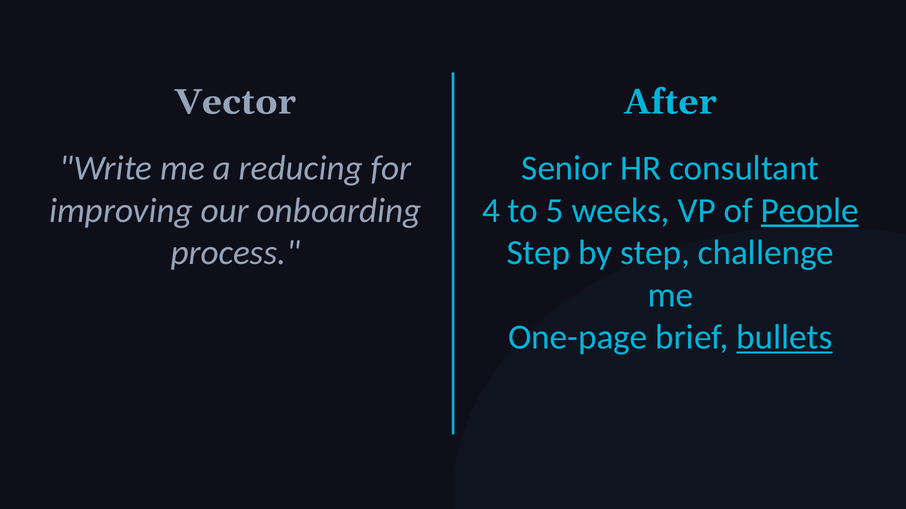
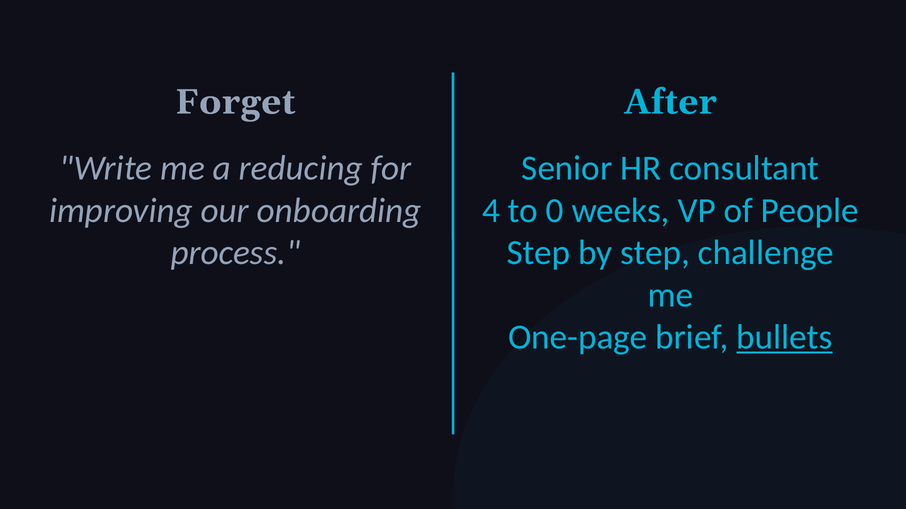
Vector: Vector -> Forget (235, 102)
5: 5 -> 0 (555, 211)
People underline: present -> none (810, 211)
